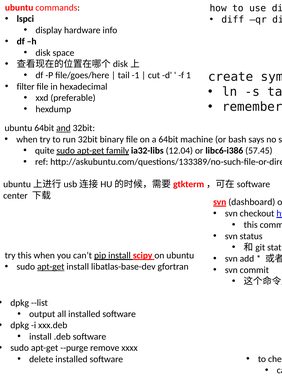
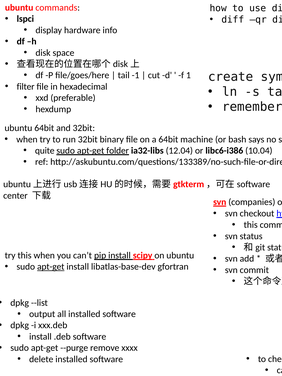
and underline: present -> none (63, 128)
apt-get family: family -> folder (118, 151)
57.45: 57.45 -> 10.04 (259, 151)
dashboard: dashboard -> companies (252, 202)
